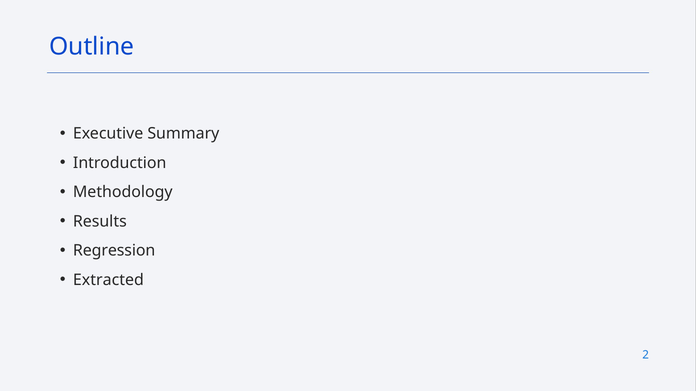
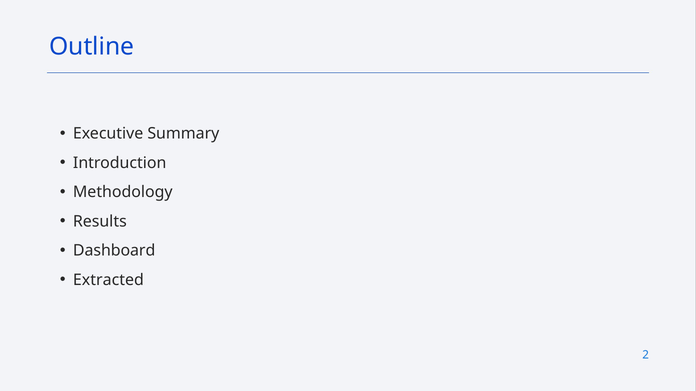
Regression: Regression -> Dashboard (114, 251)
